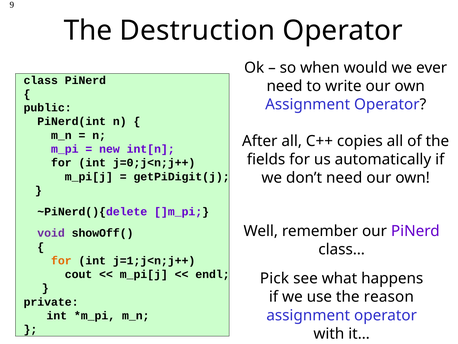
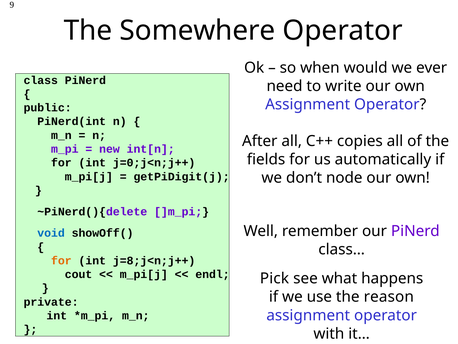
Destruction: Destruction -> Somewhere (198, 31)
don’t need: need -> node (344, 178)
void colour: purple -> blue (51, 233)
j=1;j<n;j++: j=1;j<n;j++ -> j=8;j<n;j++ (154, 260)
